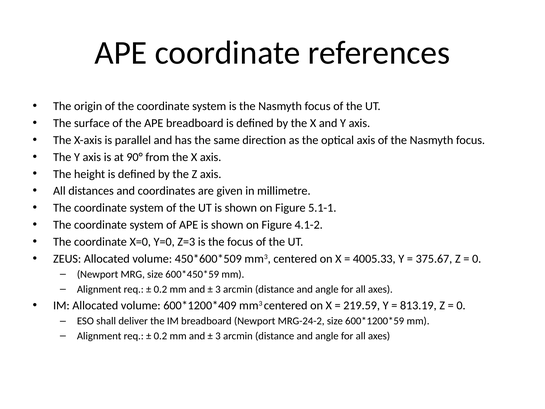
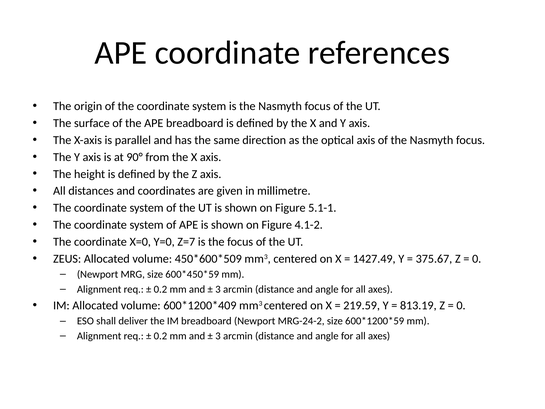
Z=3: Z=3 -> Z=7 (186, 242)
4005.33: 4005.33 -> 1427.49 (374, 259)
